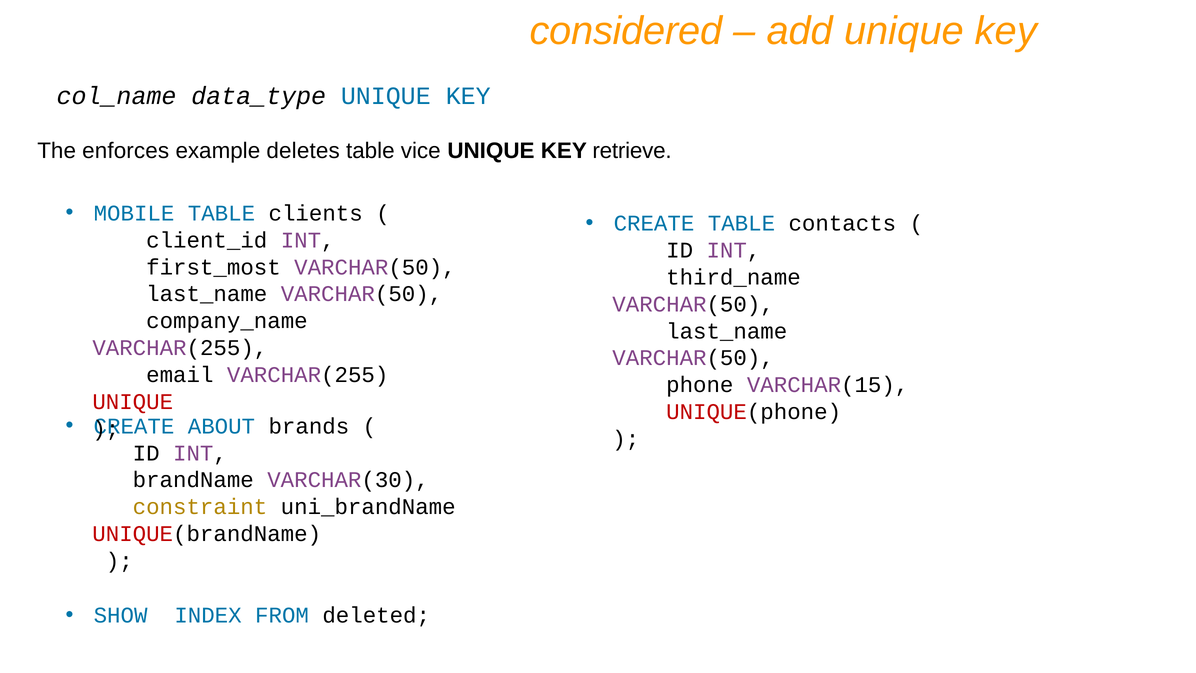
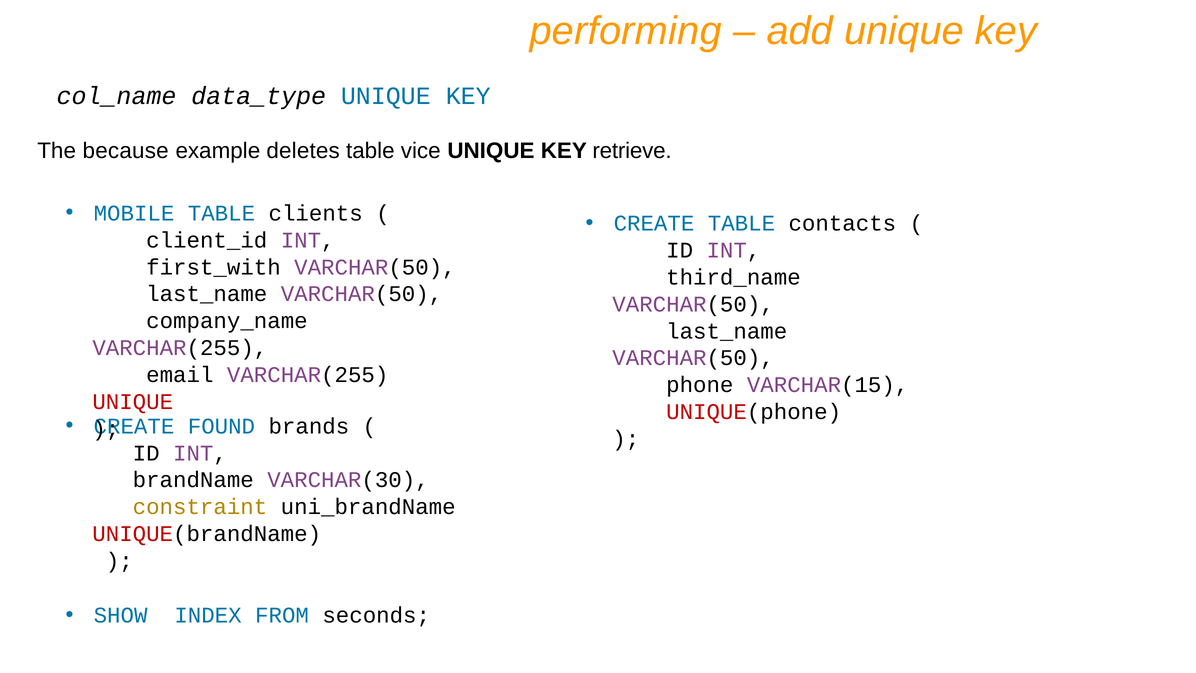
considered: considered -> performing (626, 31)
enforces: enforces -> because (126, 151)
first_most: first_most -> first_with (213, 267)
ABOUT: ABOUT -> FOUND (221, 426)
deleted: deleted -> seconds (376, 615)
